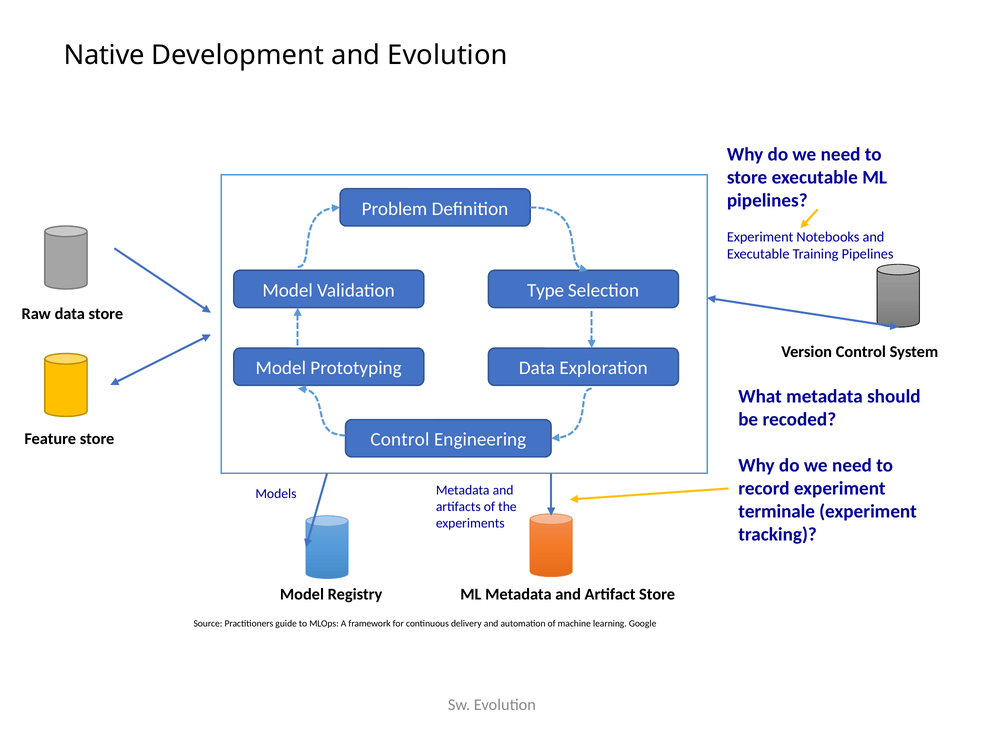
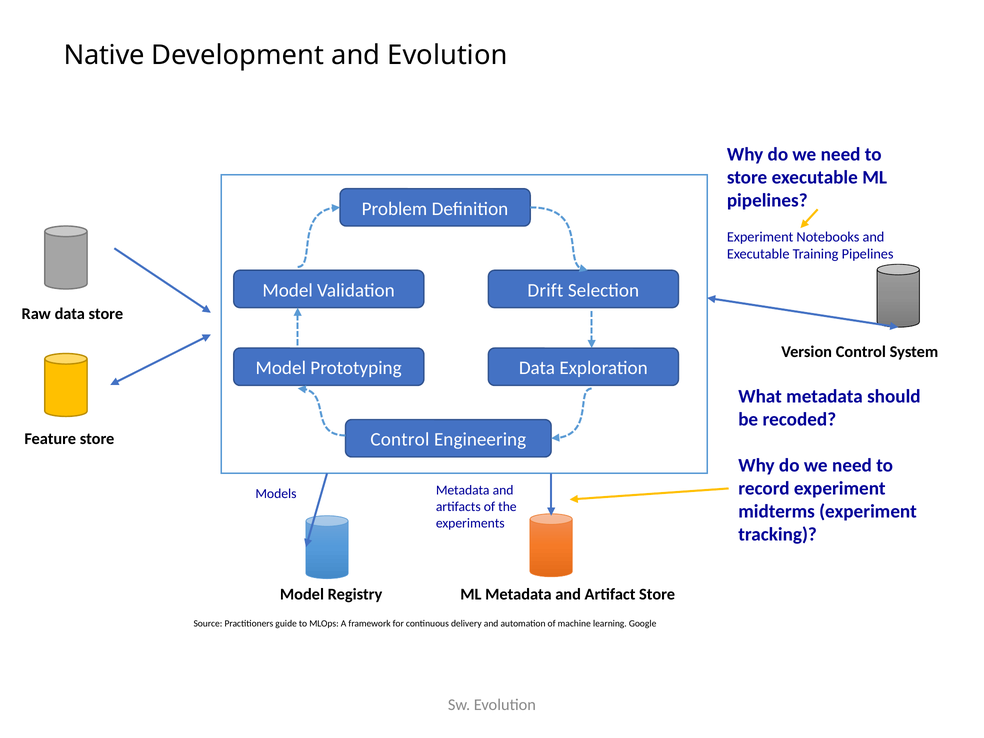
Type: Type -> Drift (545, 290)
terminale: terminale -> midterms (777, 511)
